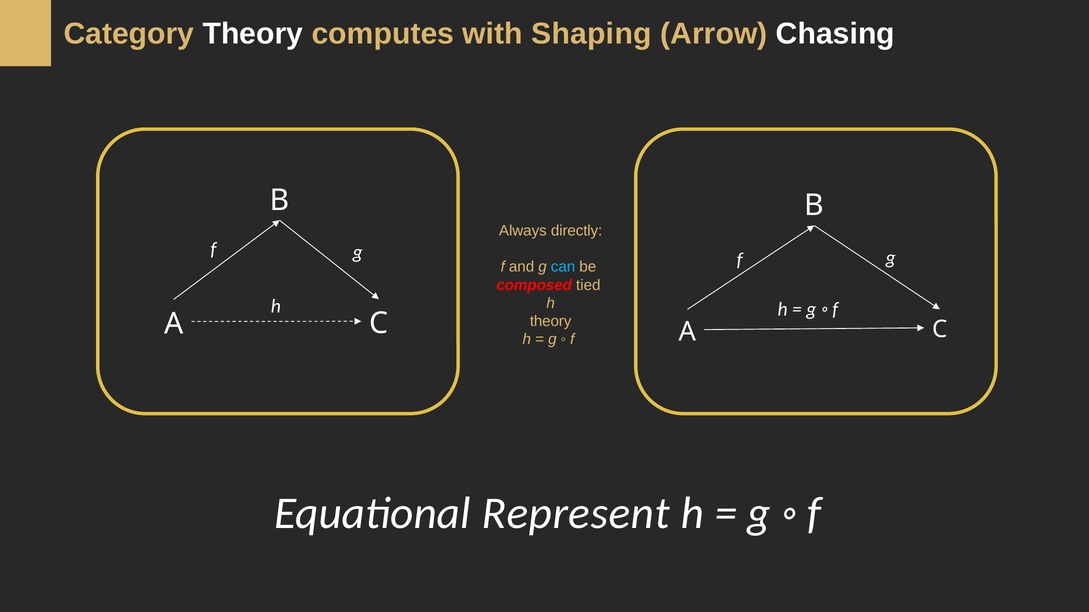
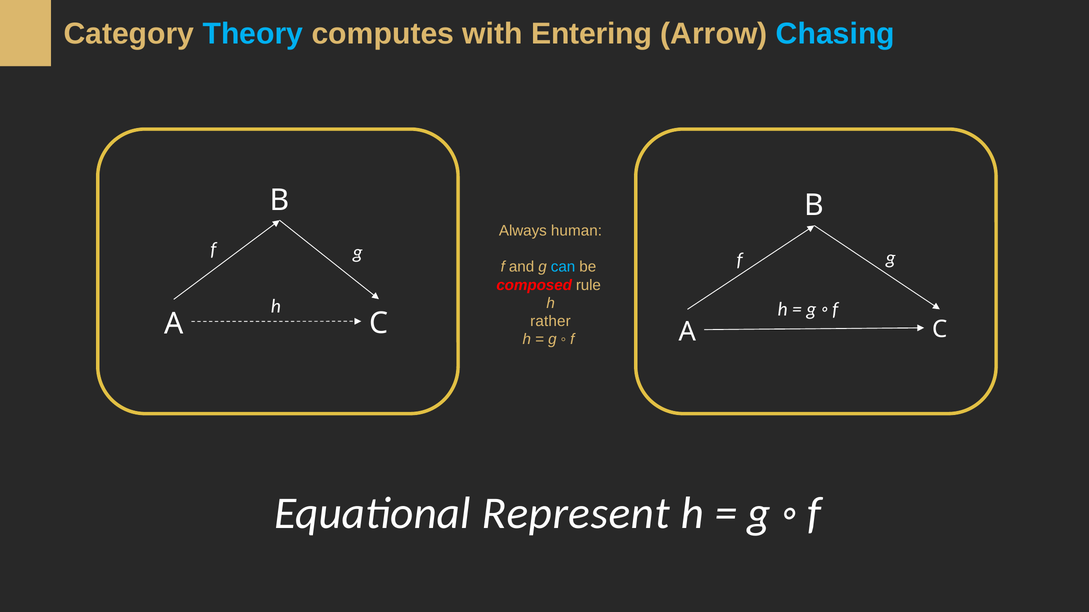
Theory colour: white -> light blue (253, 34)
Shaping: Shaping -> Entering (592, 34)
Chasing colour: white -> light blue (835, 34)
directly: directly -> human (577, 231)
tied: tied -> rule (588, 285)
theory: theory -> rather (550, 322)
